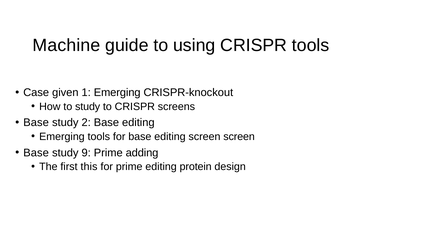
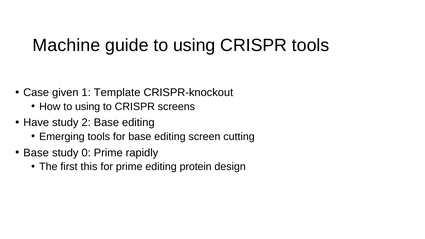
1 Emerging: Emerging -> Template (117, 93)
How to study: study -> using (88, 107)
Base: Base -> Have (36, 123)
screen screen: screen -> cutting (239, 137)
9: 9 -> 0 (86, 153)
adding: adding -> rapidly (142, 153)
